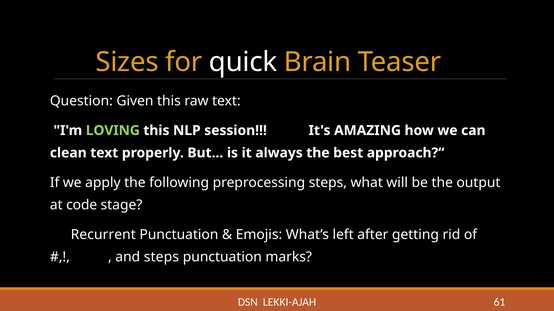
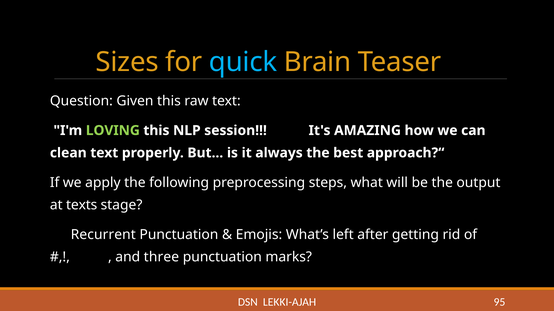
quick colour: white -> light blue (243, 62)
code: code -> texts (82, 205)
and steps: steps -> three (161, 257)
61: 61 -> 95 (499, 302)
